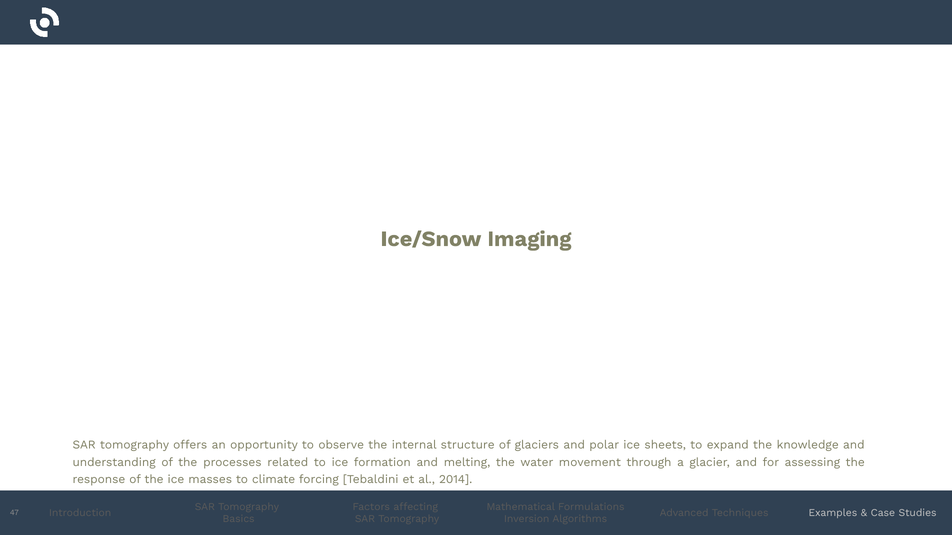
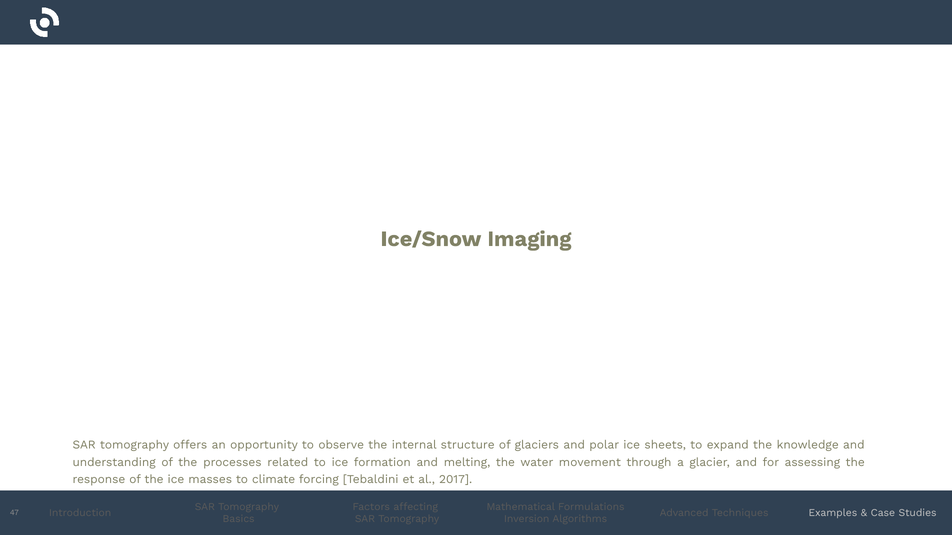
2014: 2014 -> 2017 (456, 480)
